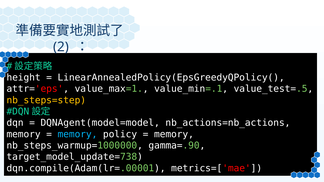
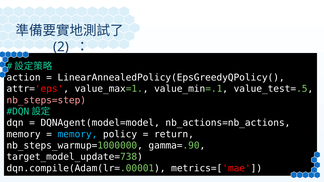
height: height -> action (24, 78)
nb_steps=step colour: yellow -> pink (46, 100)
memory: memory -> return (174, 134)
